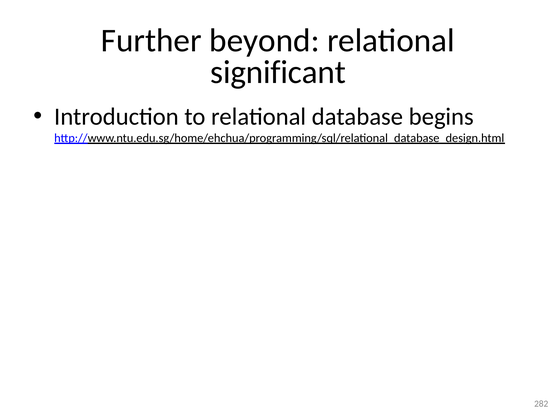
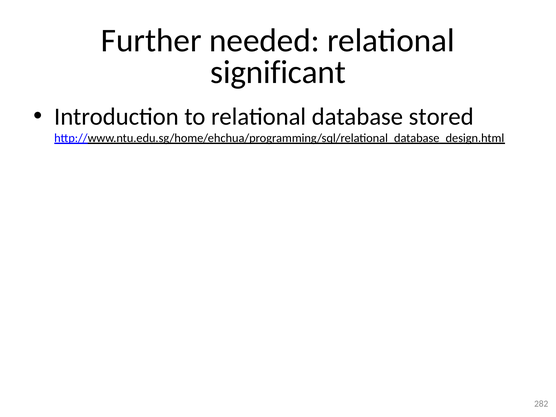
beyond: beyond -> needed (264, 40)
begins: begins -> stored (441, 117)
